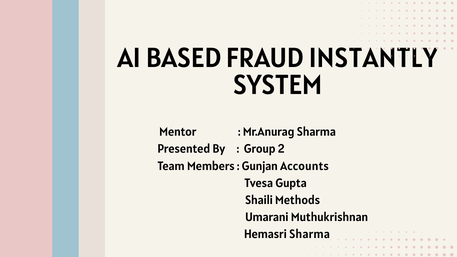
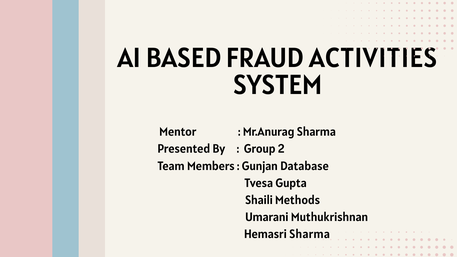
INSTANTLY: INSTANTLY -> ACTIVITIES (373, 58)
Accounts: Accounts -> Database (305, 166)
